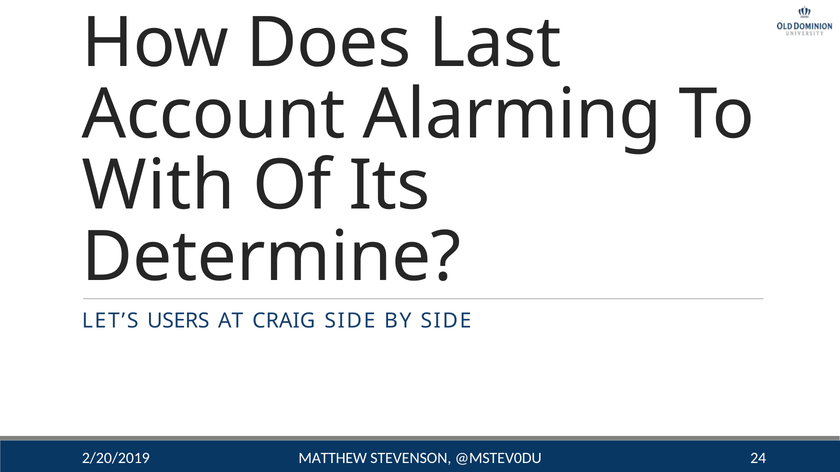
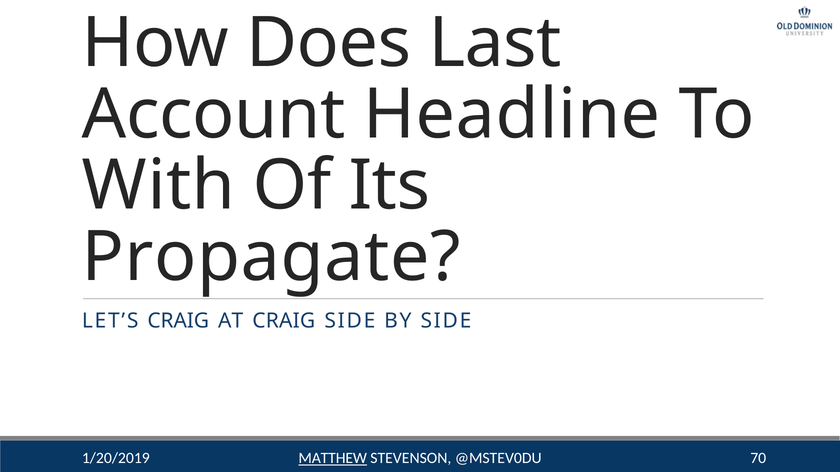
Alarming: Alarming -> Headline (512, 115)
Determine: Determine -> Propagate (271, 257)
LET’S USERS: USERS -> CRAIG (178, 321)
MATTHEW underline: none -> present (333, 459)
24: 24 -> 70 (758, 459)
2/20/2019: 2/20/2019 -> 1/20/2019 (116, 459)
